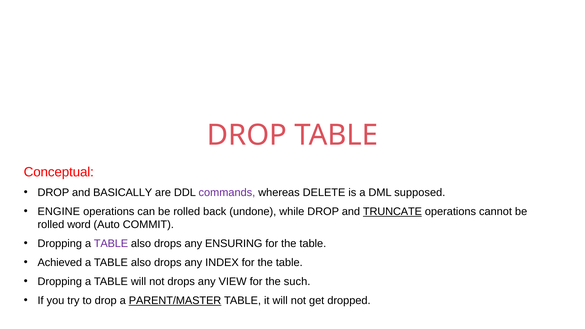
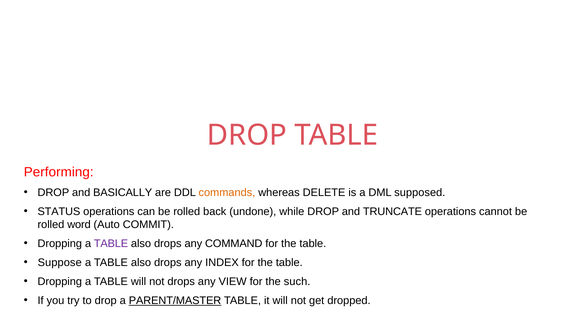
Conceptual: Conceptual -> Performing (59, 172)
commands colour: purple -> orange (227, 193)
ENGINE: ENGINE -> STATUS (59, 212)
TRUNCATE underline: present -> none (392, 212)
ENSURING: ENSURING -> COMMAND (234, 244)
Achieved: Achieved -> Suppose (60, 263)
